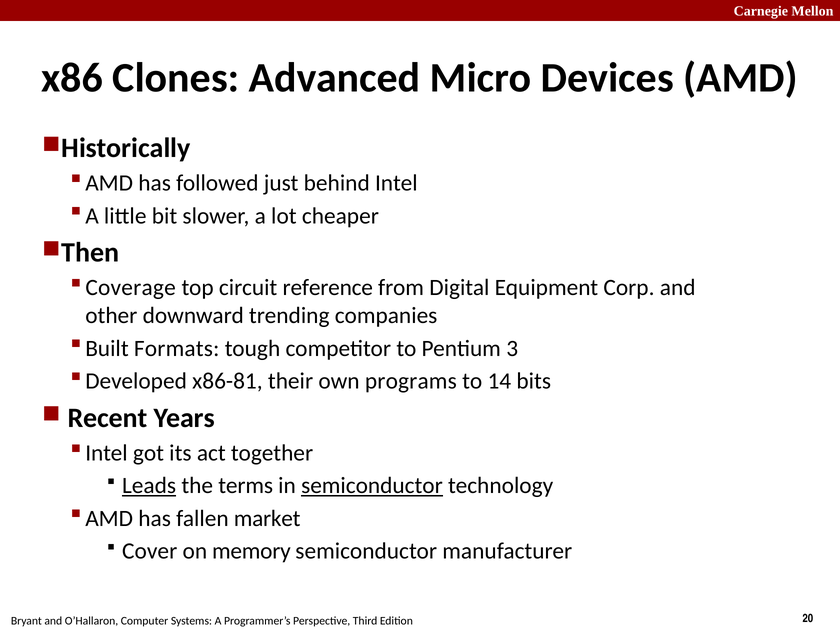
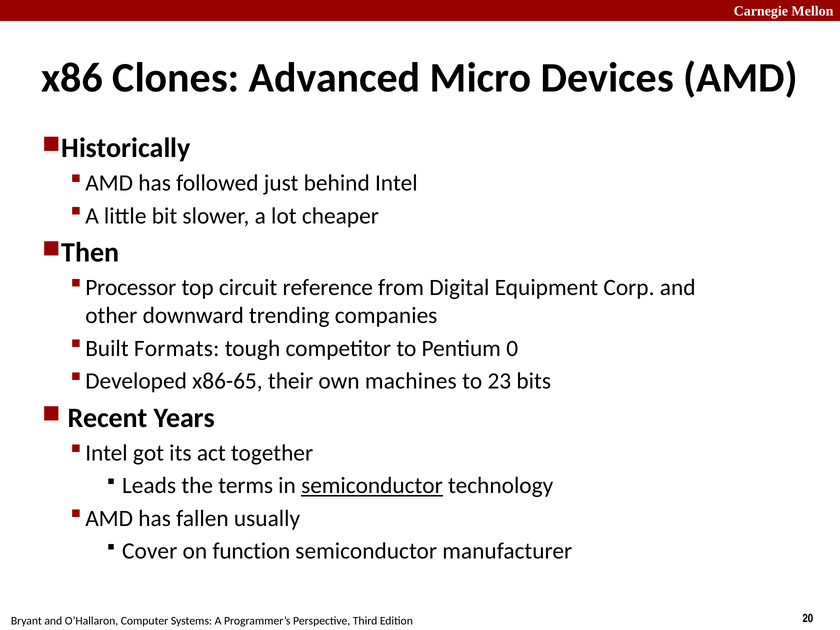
Coverage: Coverage -> Processor (131, 288)
3: 3 -> 0 (512, 348)
x86-81: x86-81 -> x86-65 (227, 381)
programs: programs -> machines (411, 381)
14: 14 -> 23 (499, 381)
Leads underline: present -> none (149, 486)
market: market -> usually (267, 518)
memory: memory -> function (251, 551)
